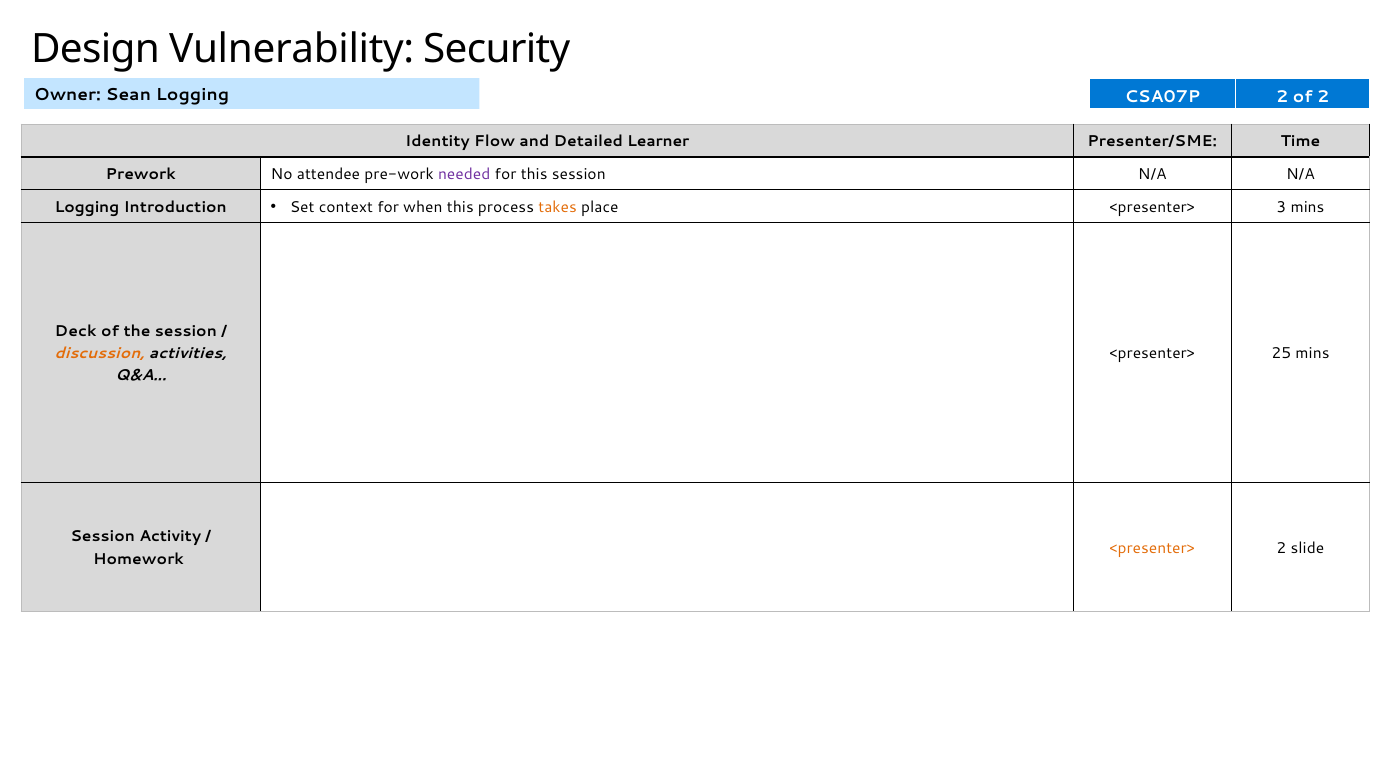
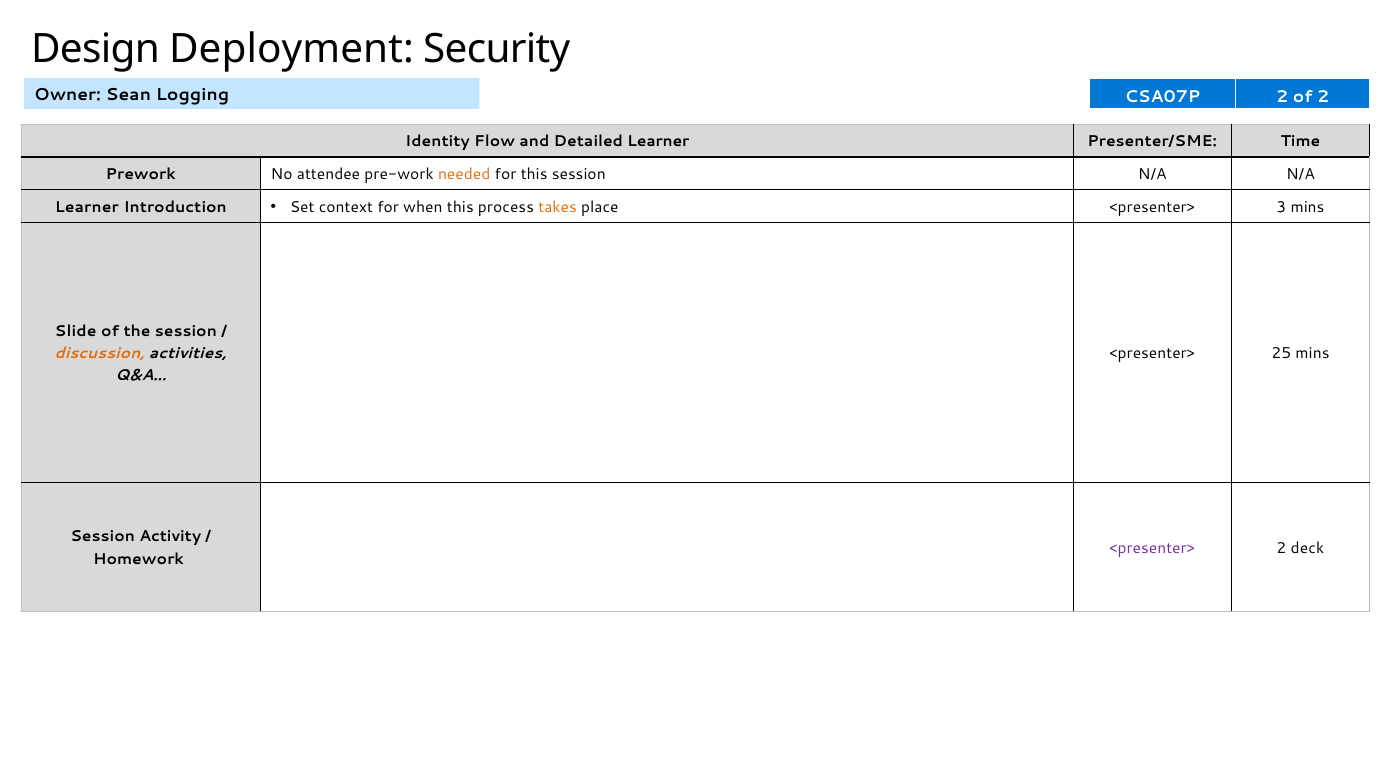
Vulnerability: Vulnerability -> Deployment (291, 50)
needed colour: purple -> orange (464, 174)
Logging: Logging -> Learner (87, 207)
Deck: Deck -> Slide (76, 331)
<presenter> colour: orange -> purple (1152, 548)
slide: slide -> deck (1307, 548)
